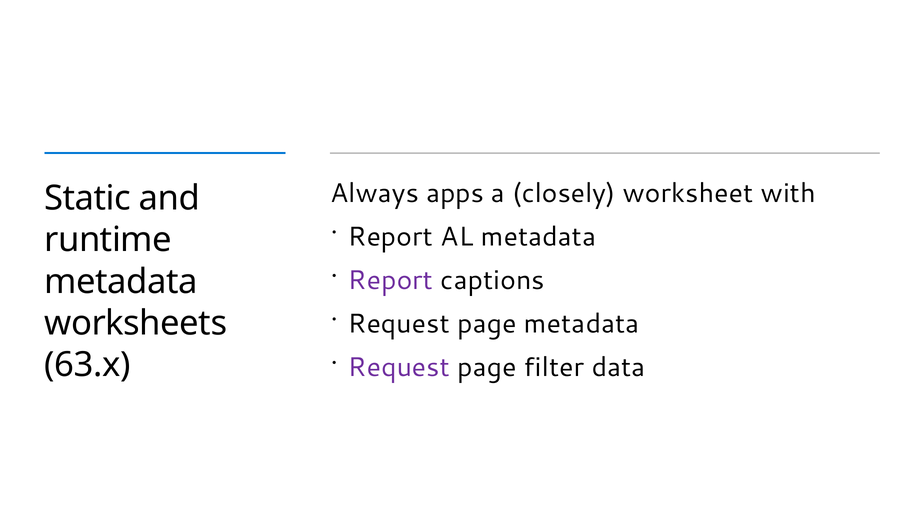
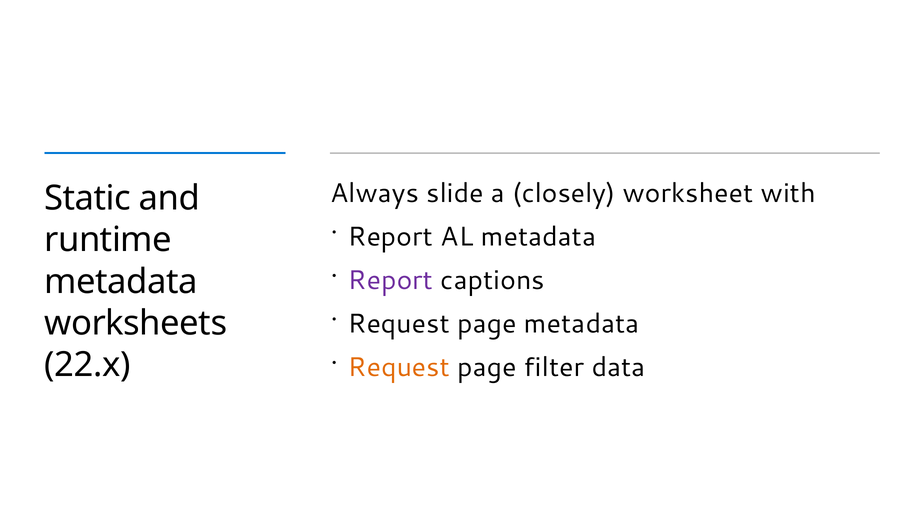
apps: apps -> slide (455, 193)
Request colour: purple -> orange (399, 367)
63.x: 63.x -> 22.x (87, 365)
